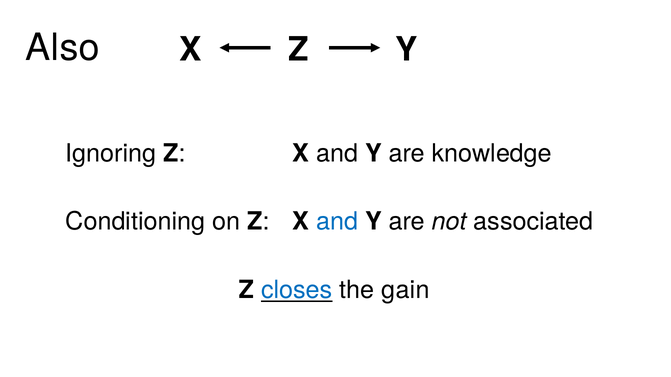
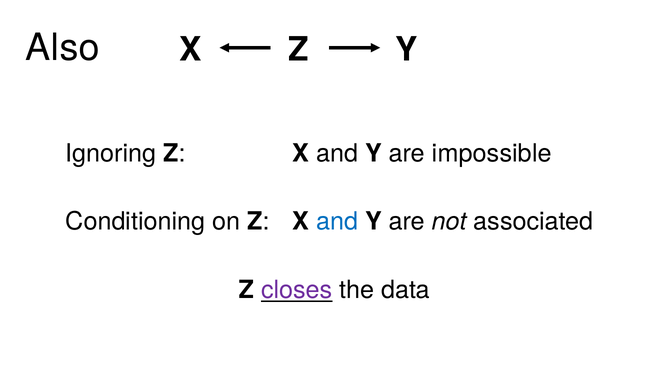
knowledge: knowledge -> impossible (492, 154)
closes colour: blue -> purple (297, 290)
gain: gain -> data (406, 290)
